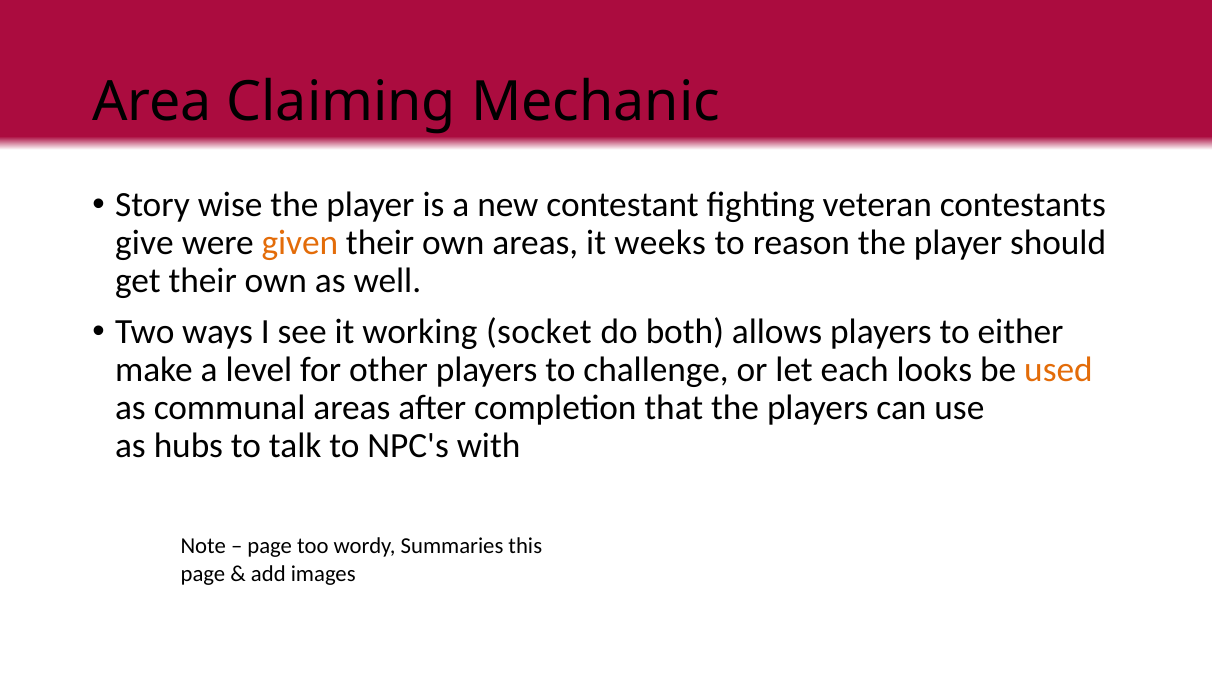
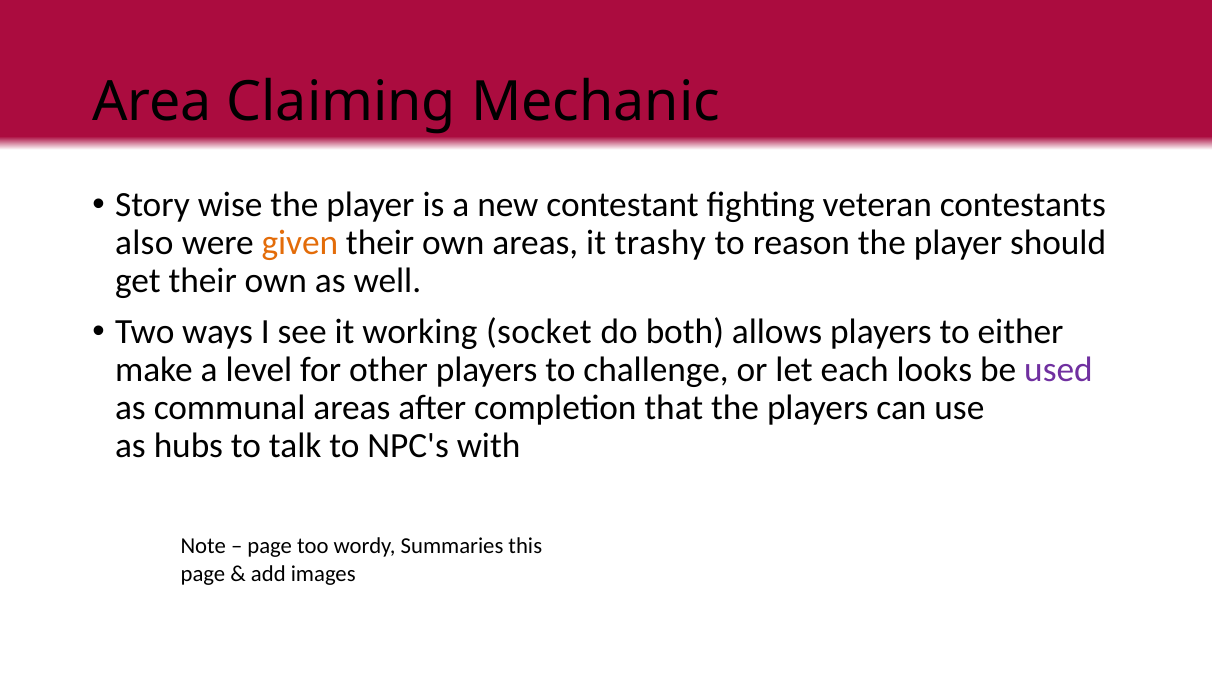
give: give -> also (144, 243)
weeks: weeks -> trashy (660, 243)
used colour: orange -> purple (1058, 370)
